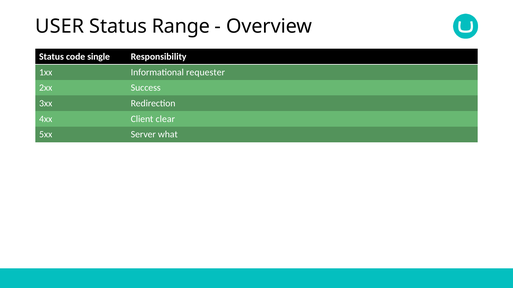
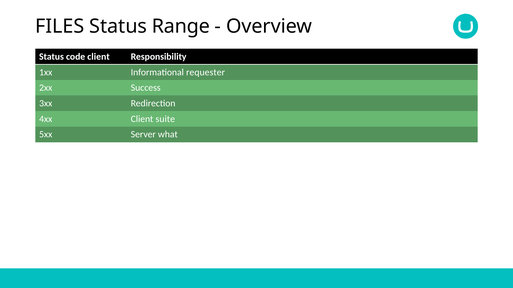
USER: USER -> FILES (60, 26)
code single: single -> client (98, 57)
clear: clear -> suite (165, 119)
